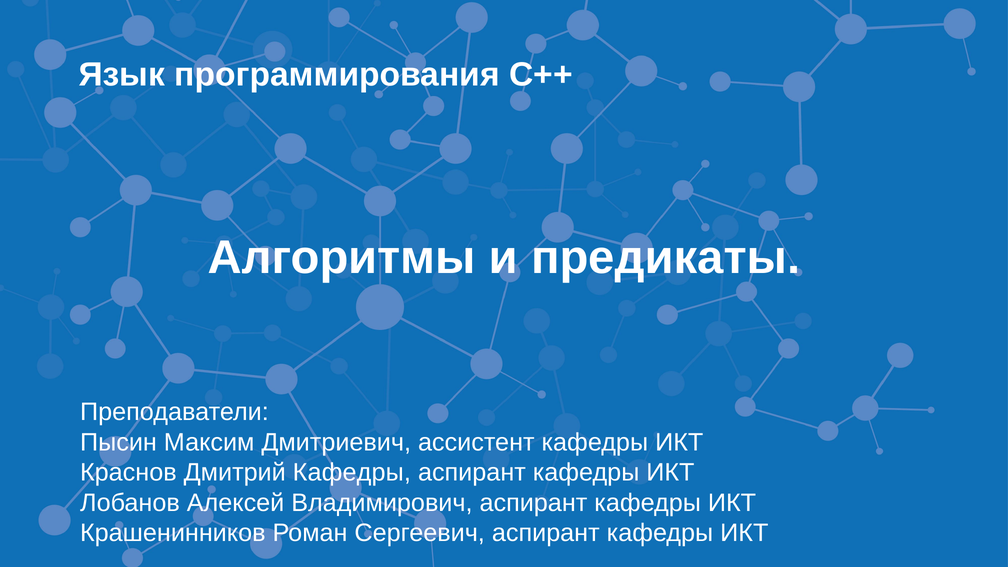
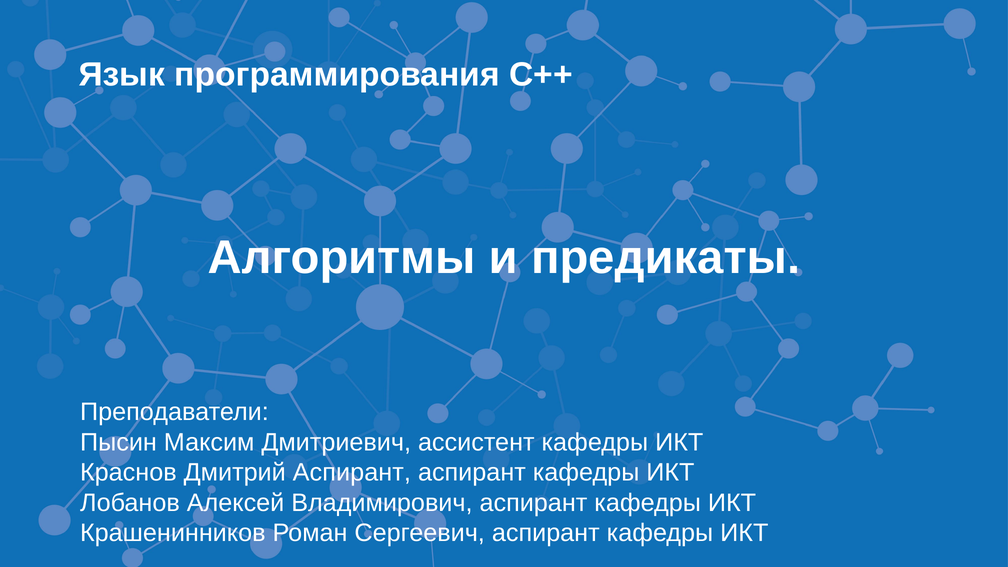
Дмитрий Кафедры: Кафедры -> Аспирант (352, 473)
